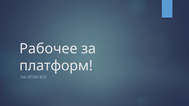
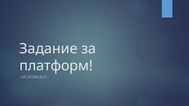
Рабочее: Рабочее -> Задание (48, 49)
